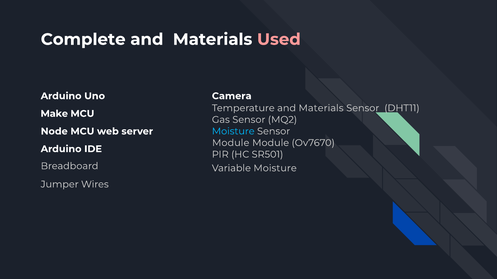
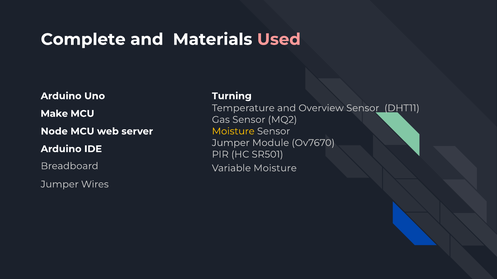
Camera: Camera -> Turning (232, 96)
Temperature and Materials: Materials -> Overview (321, 108)
Moisture colour: light blue -> yellow (233, 131)
Module: Module -> Jumper (231, 143)
